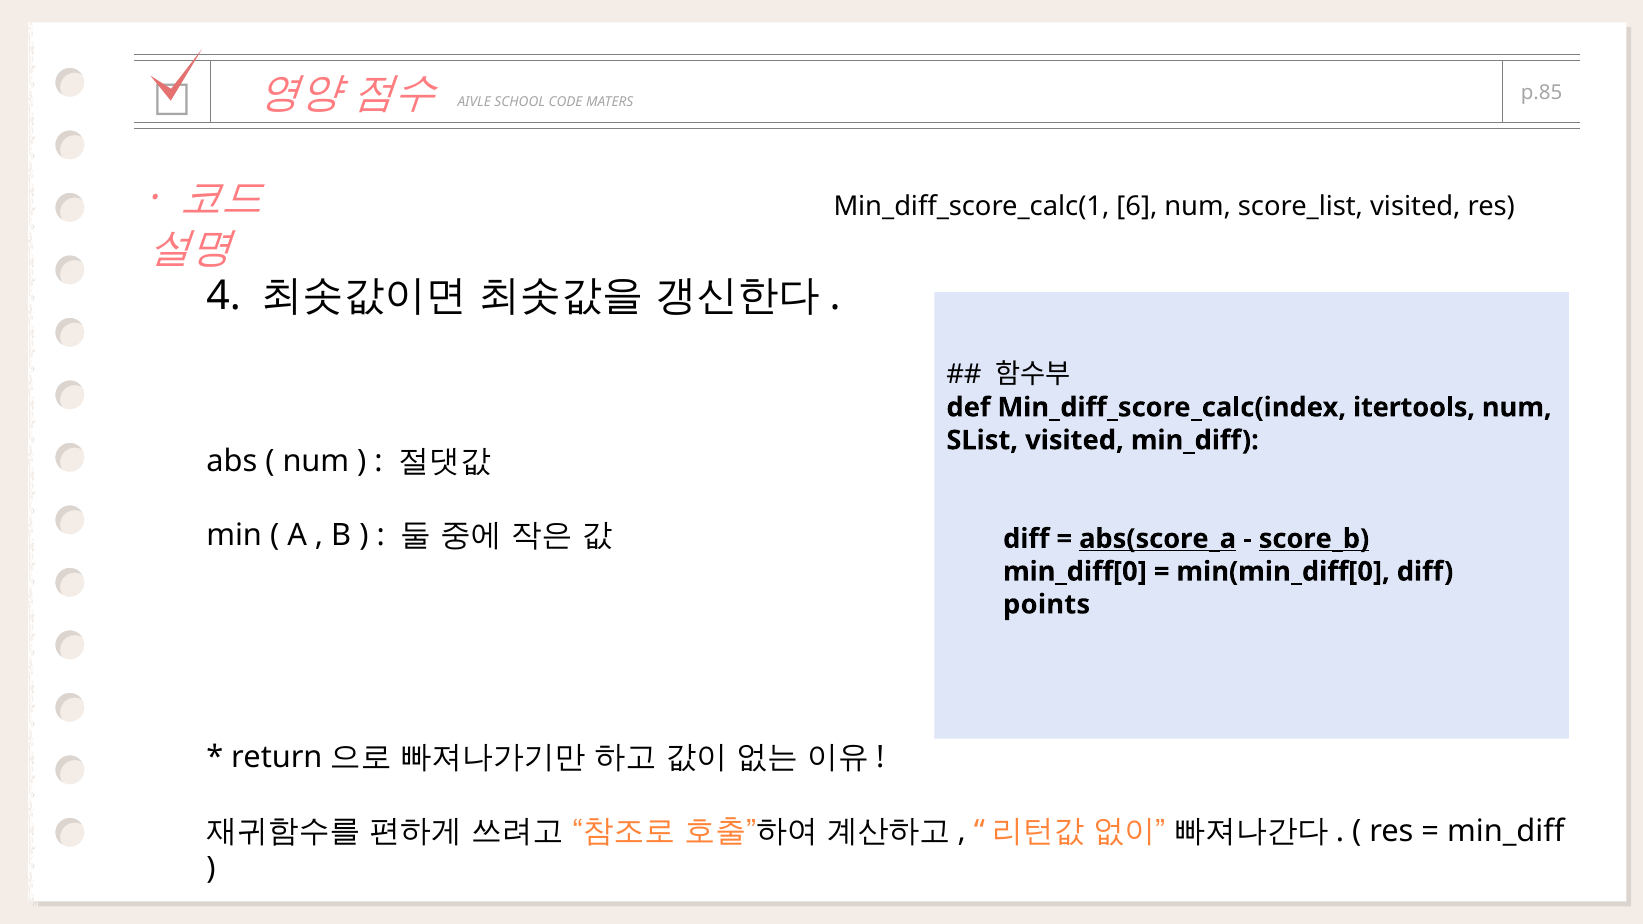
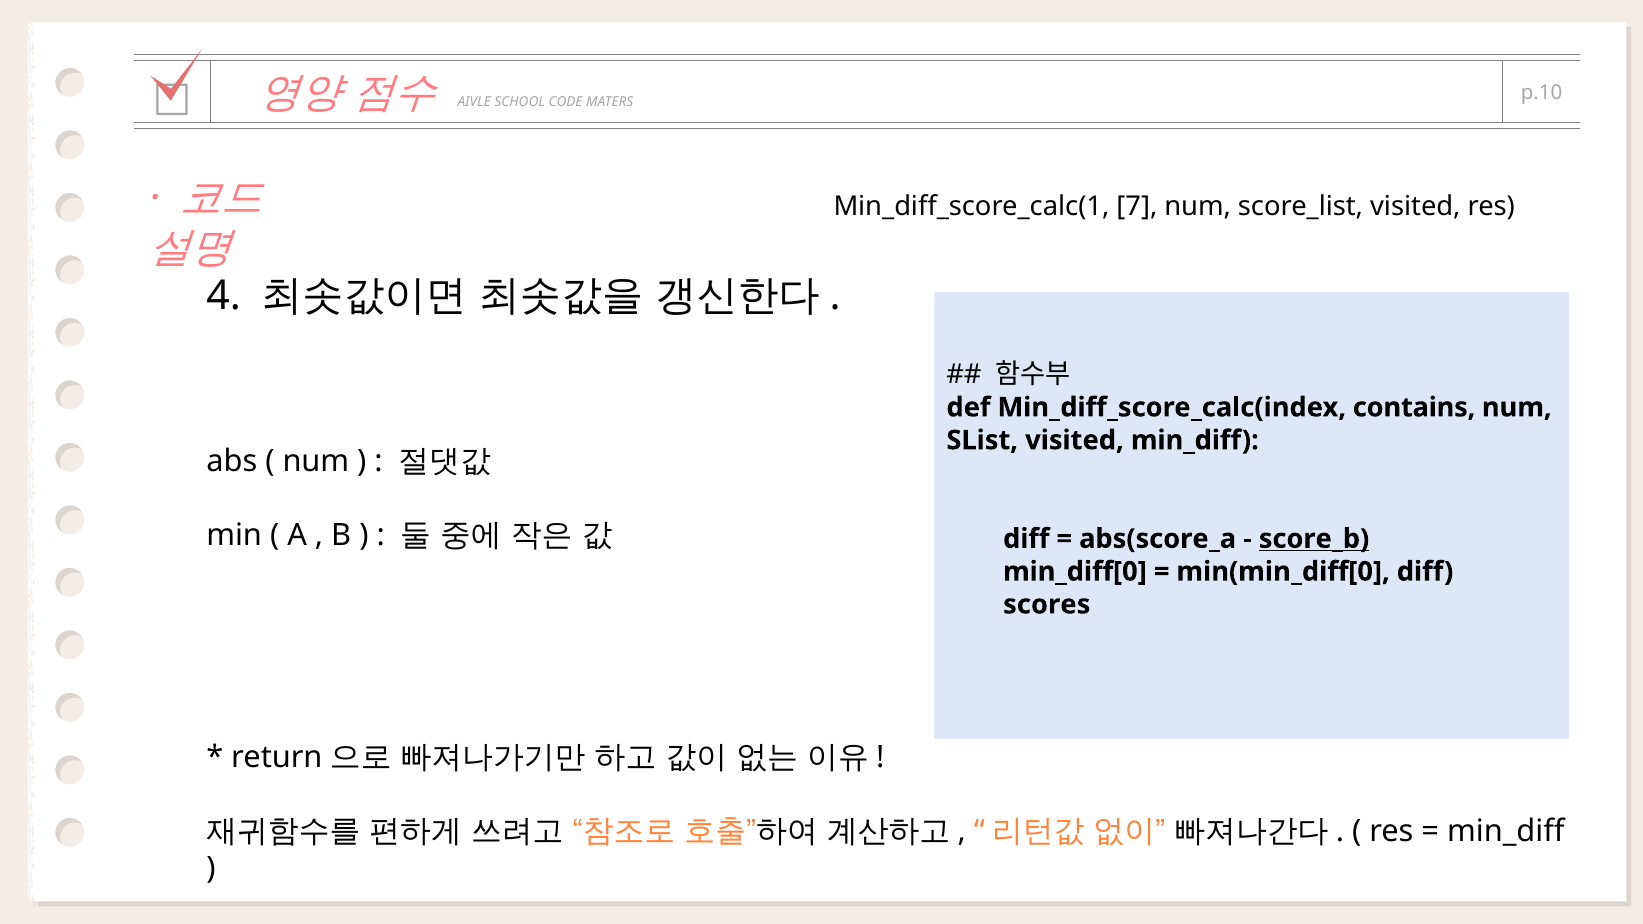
p.85: p.85 -> p.10 (1542, 92)
6: 6 -> 7 (1137, 206)
itertools: itertools -> contains (1414, 408)
abs(score_a underline: present -> none (1158, 539)
points: points -> scores (1047, 605)
